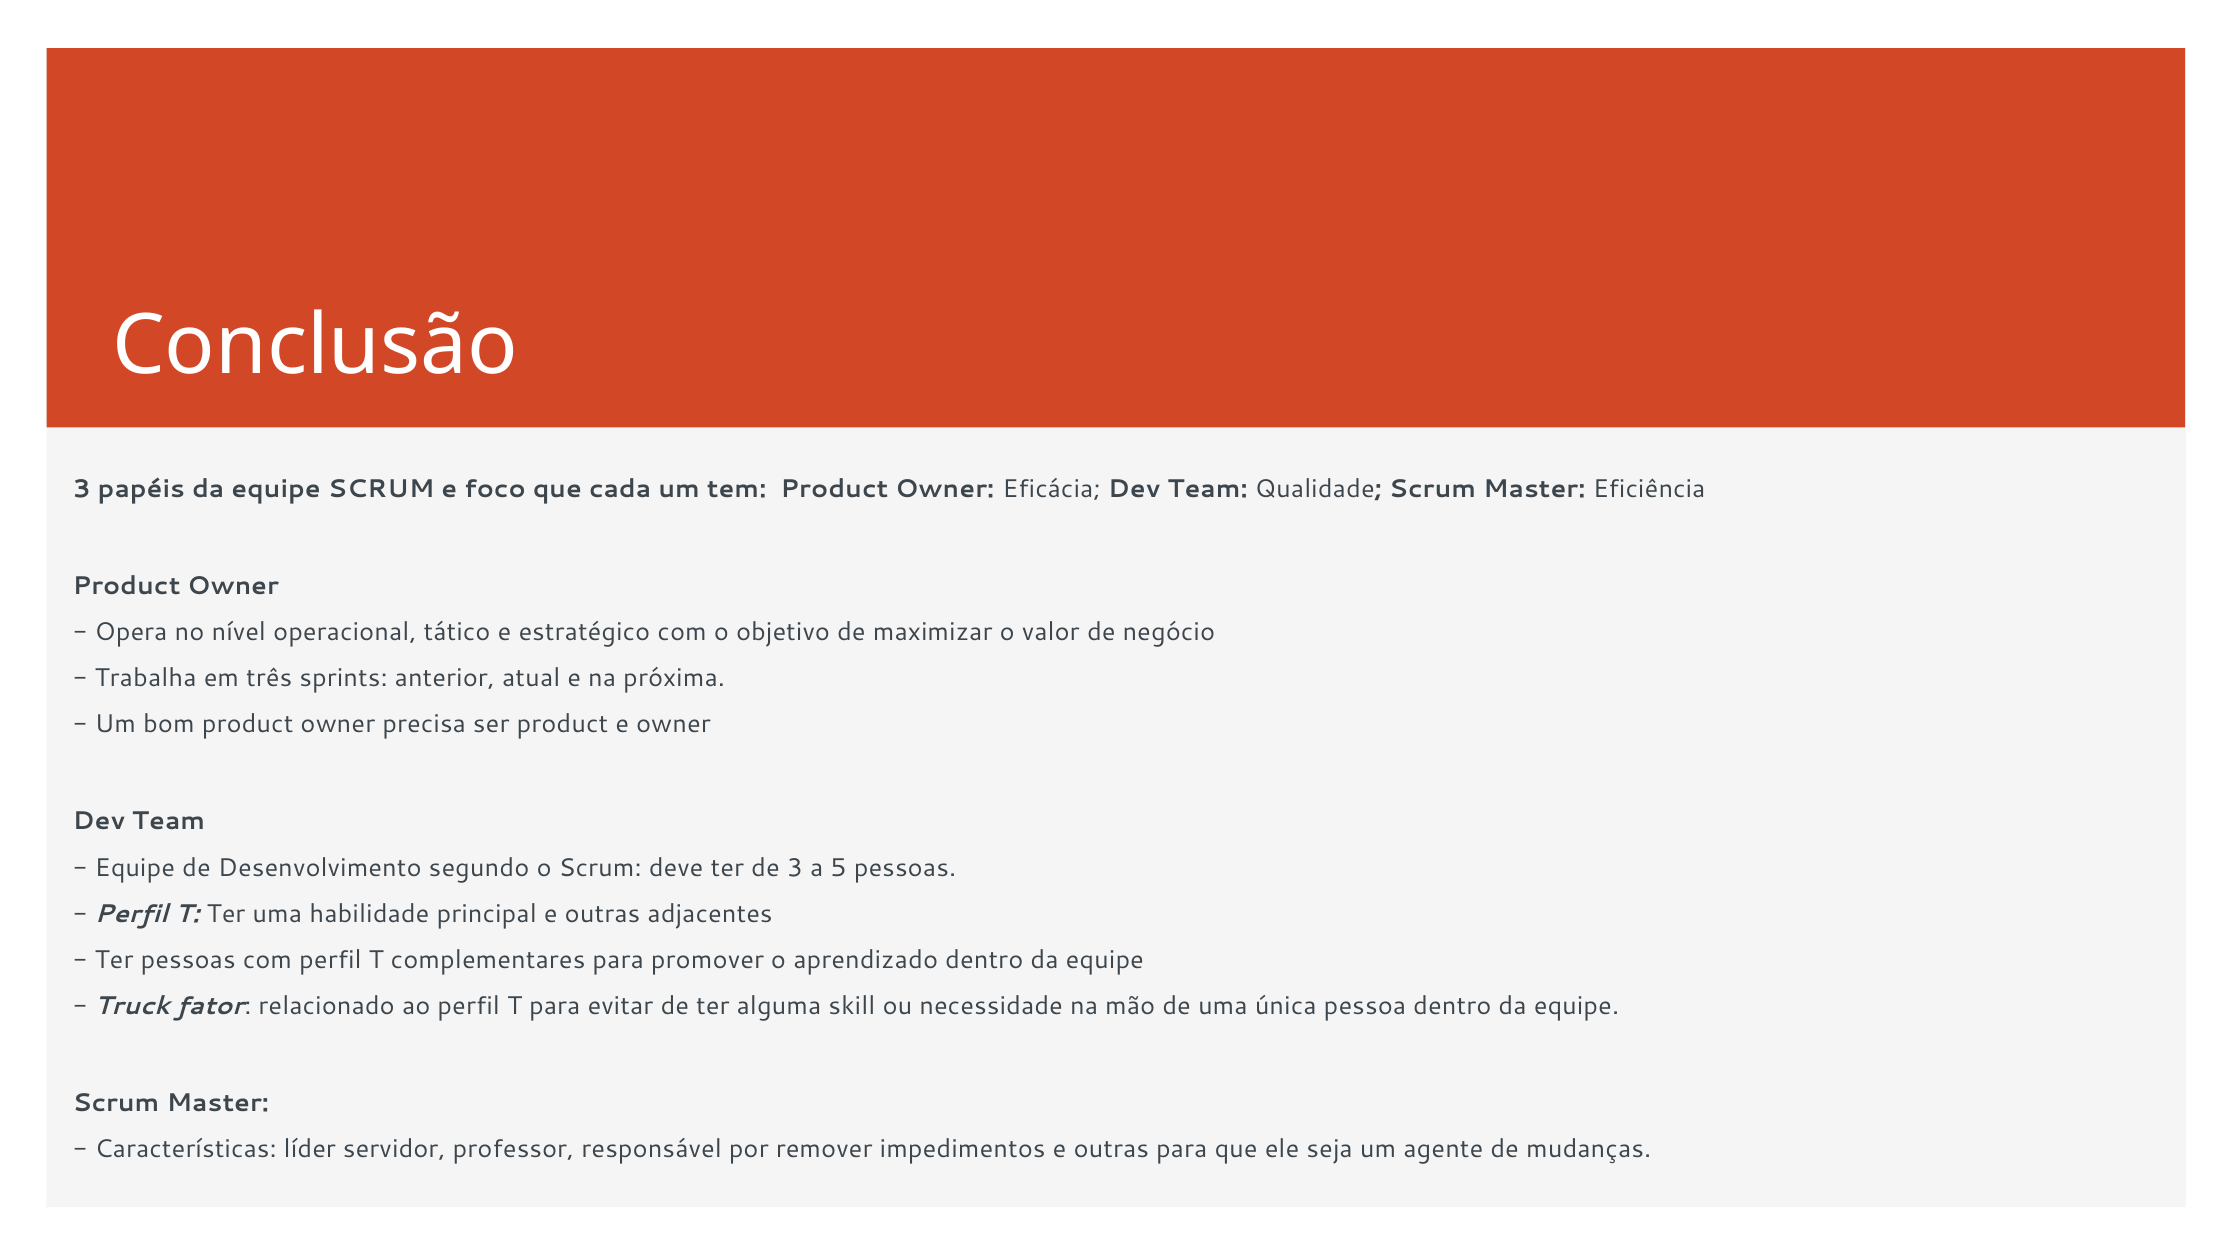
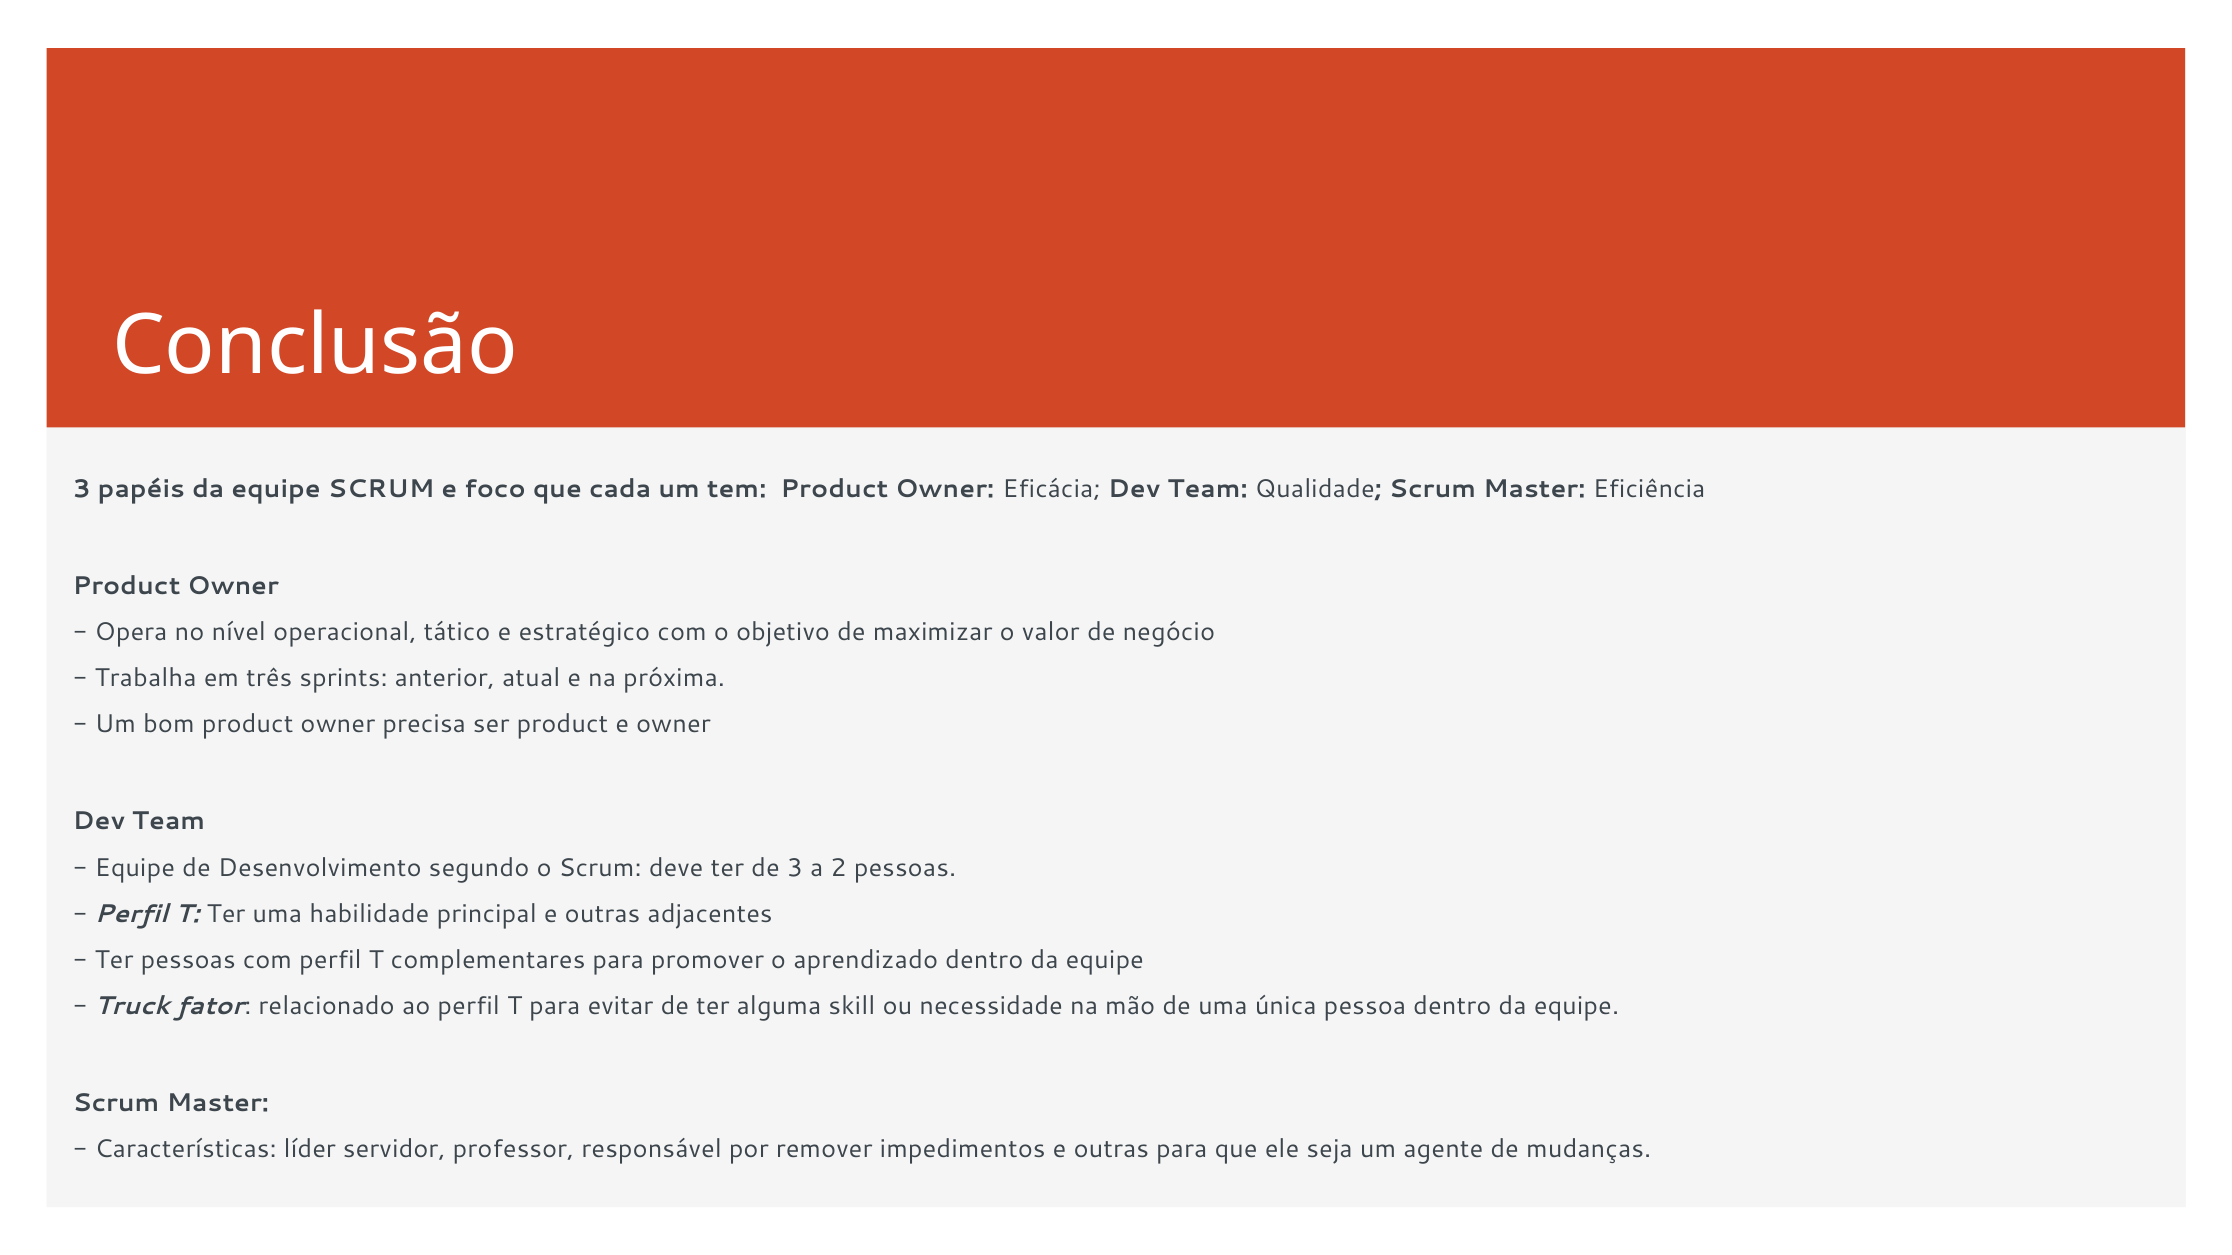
5: 5 -> 2 (839, 868)
